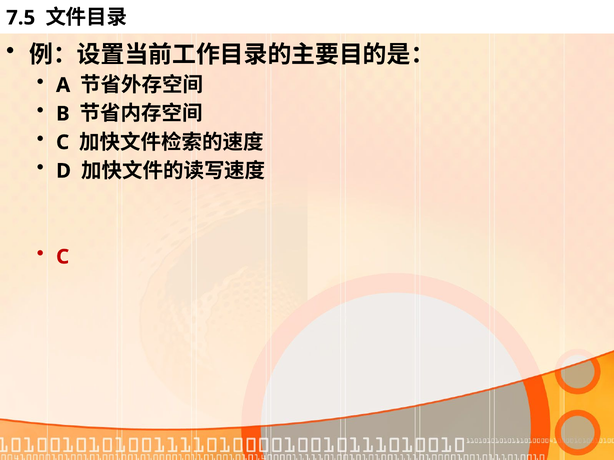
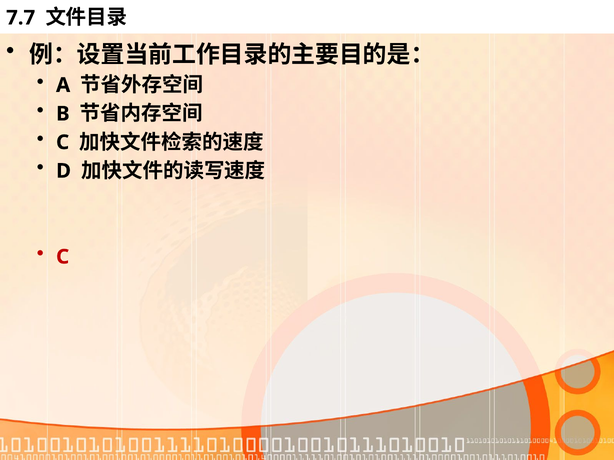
7.5: 7.5 -> 7.7 (21, 18)
